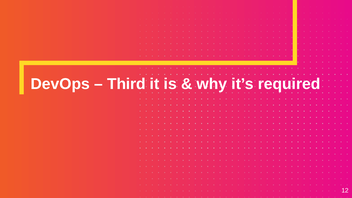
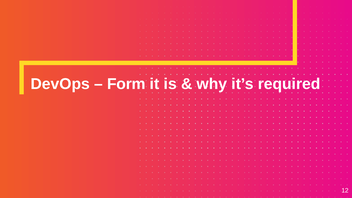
Third: Third -> Form (126, 84)
